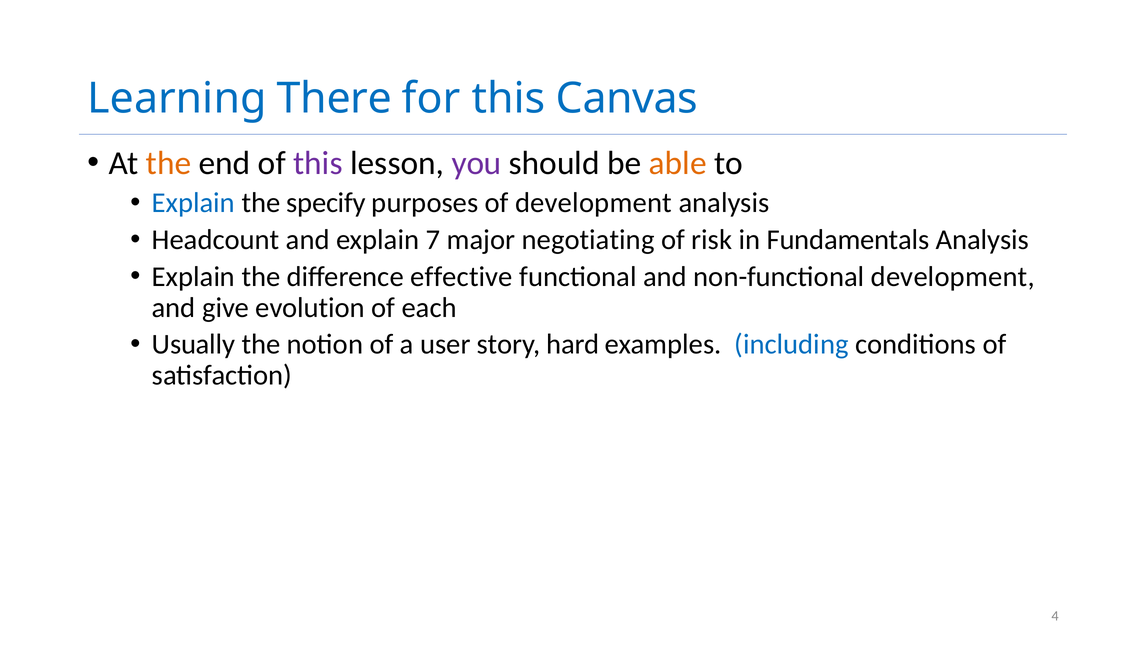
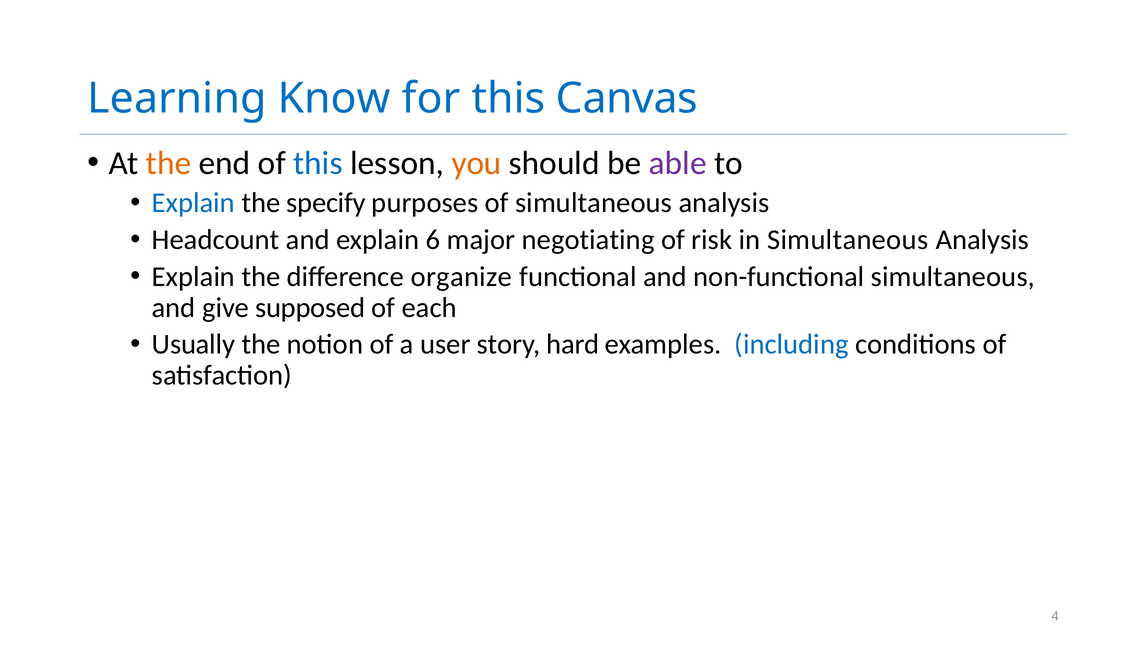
There: There -> Know (334, 99)
this colour: purple -> blue (318, 163)
you colour: purple -> orange (477, 163)
able colour: orange -> purple (678, 163)
of development: development -> simultaneous (594, 203)
7: 7 -> 6 (433, 240)
in Fundamentals: Fundamentals -> Simultaneous (848, 240)
effective: effective -> organize (461, 276)
non-functional development: development -> simultaneous (953, 276)
evolution: evolution -> supposed (310, 307)
